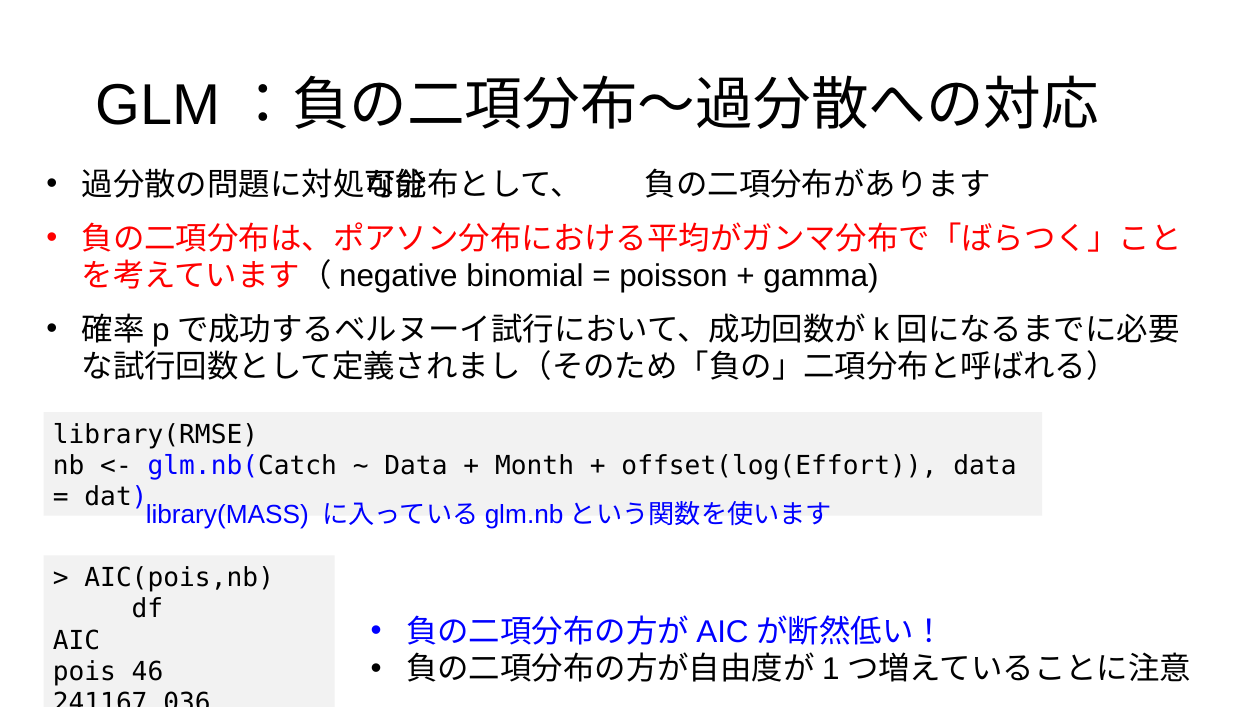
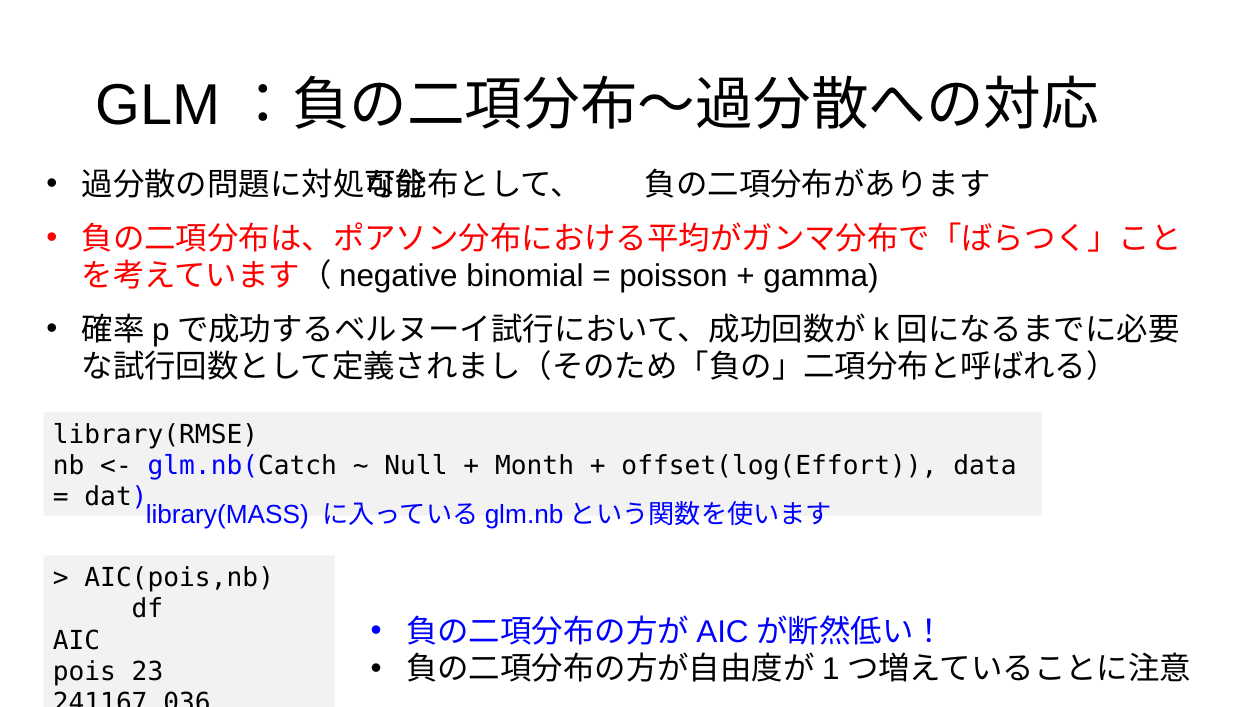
Data: Data -> Null (416, 466)
46: 46 -> 23 (148, 672)
